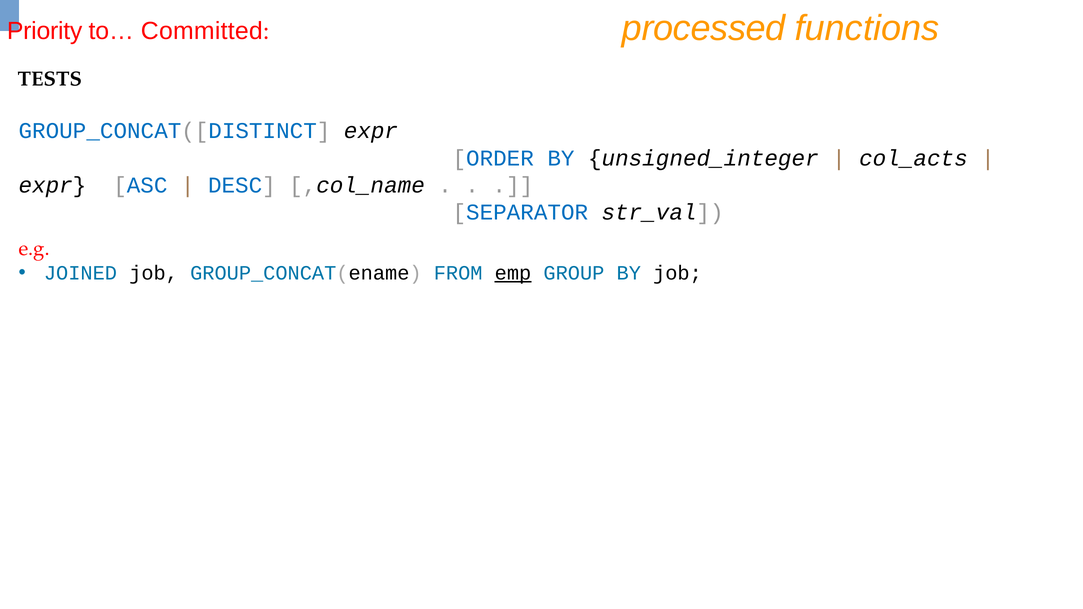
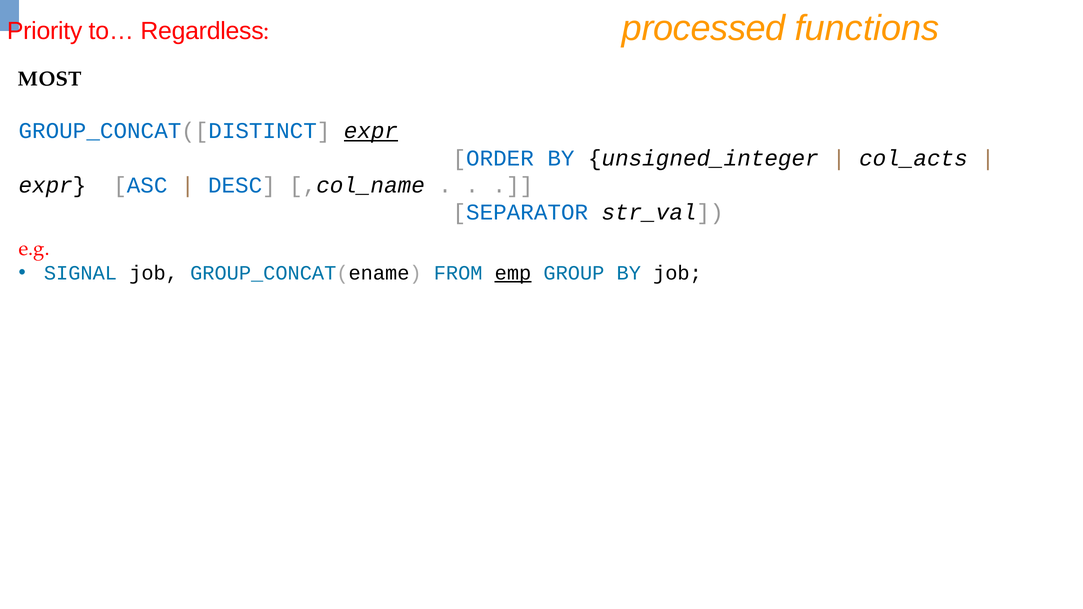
Committed: Committed -> Regardless (202, 31)
TESTS: TESTS -> MOST (50, 79)
expr underline: none -> present (371, 131)
JOINED: JOINED -> SIGNAL (80, 273)
